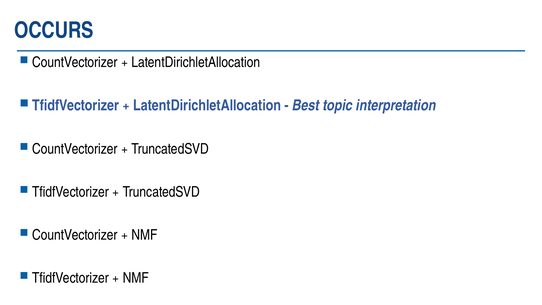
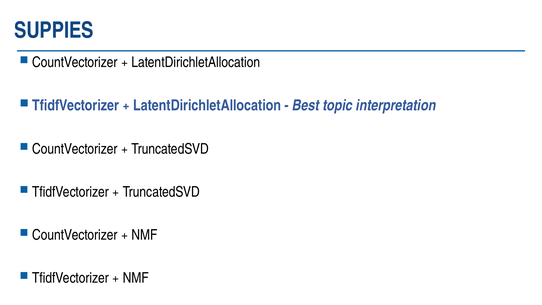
OCCURS: OCCURS -> SUPPIES (54, 30)
